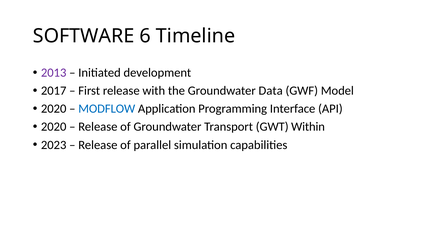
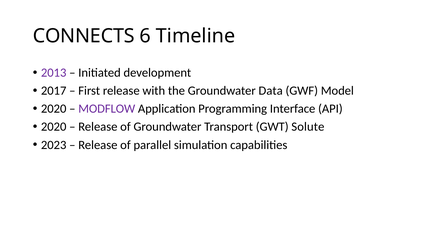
SOFTWARE: SOFTWARE -> CONNECTS (84, 36)
MODFLOW colour: blue -> purple (107, 109)
Within: Within -> Solute (308, 127)
